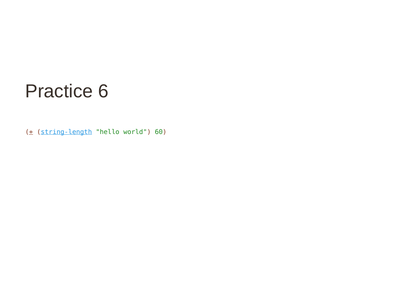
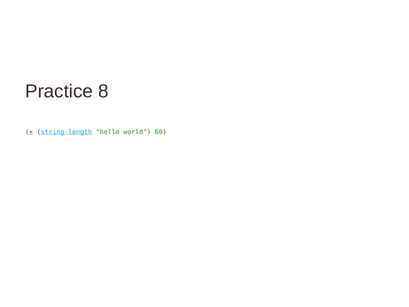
6: 6 -> 8 (103, 91)
